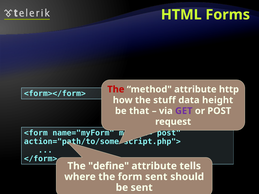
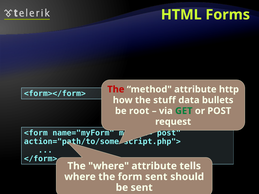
height: height -> bullets (218, 100)
that: that -> root (139, 111)
GET colour: purple -> green (184, 111)
The define: define -> where (109, 166)
